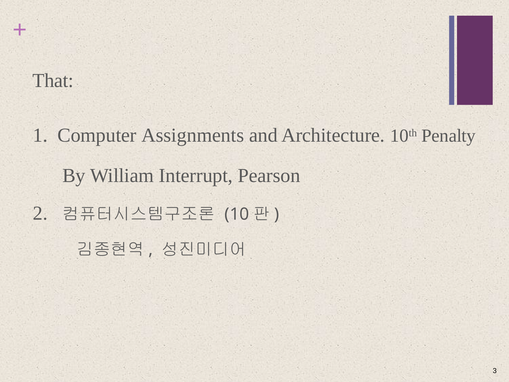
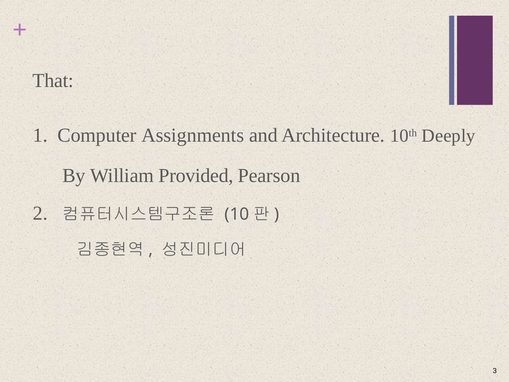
Penalty: Penalty -> Deeply (449, 136)
Interrupt: Interrupt -> Provided (196, 175)
